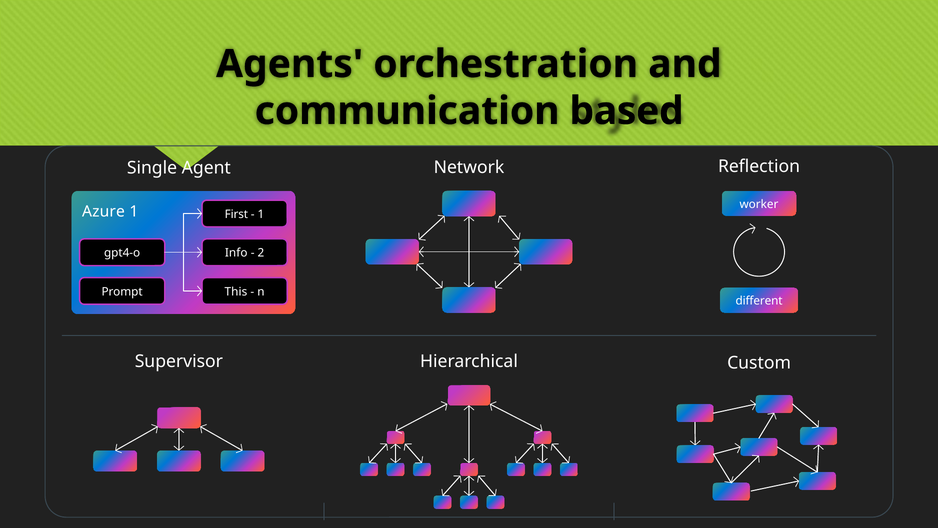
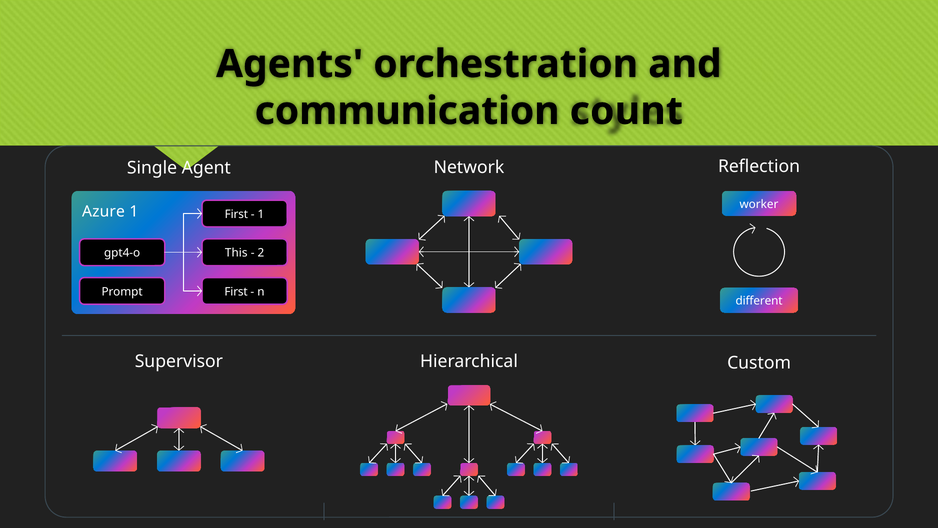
based: based -> count (626, 111)
Info: Info -> This (236, 253)
This: This -> First (236, 292)
